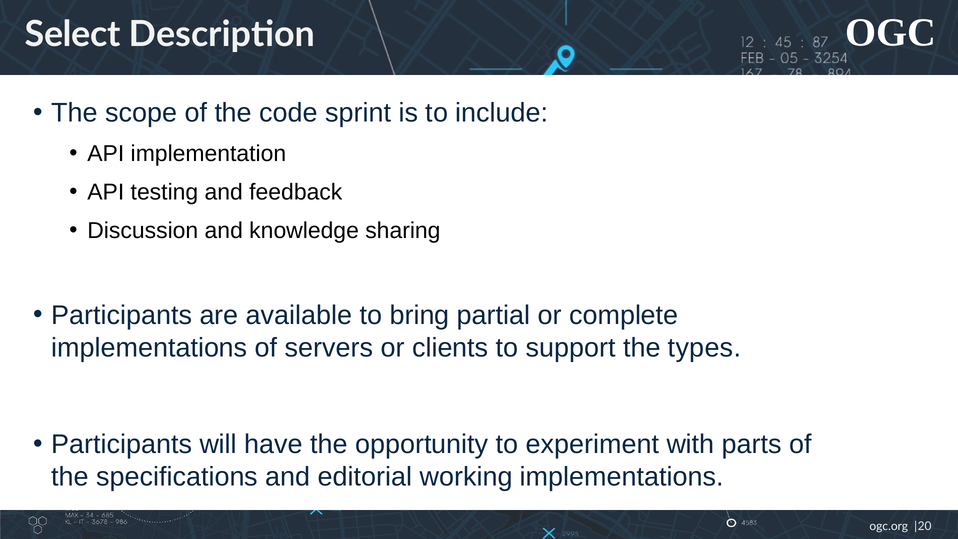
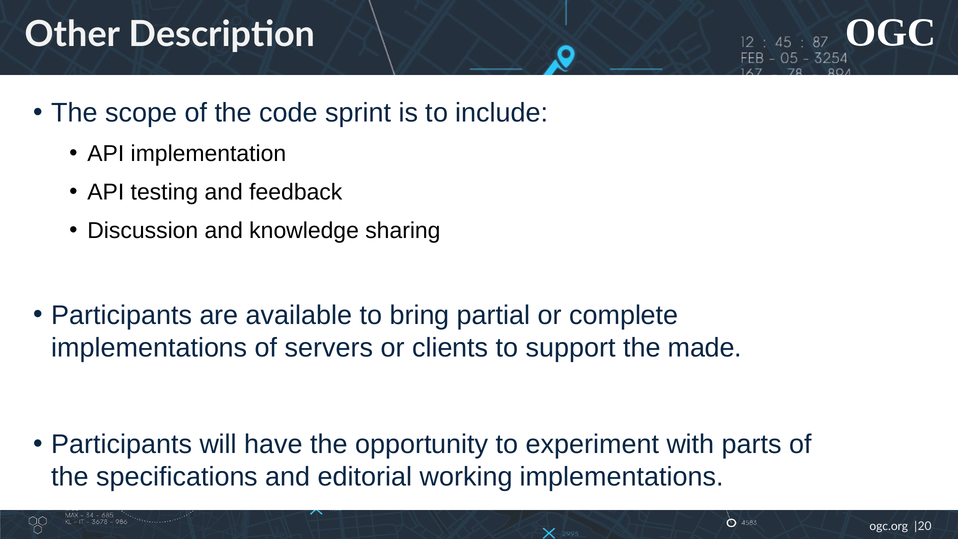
Select: Select -> Other (72, 34)
types: types -> made (705, 348)
